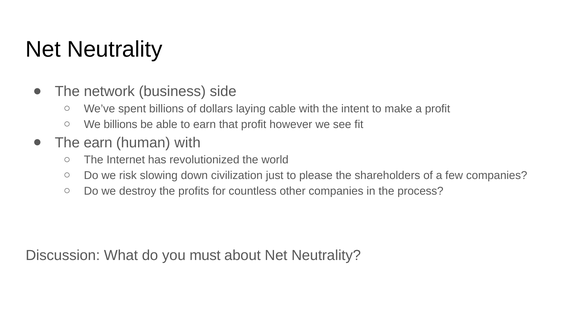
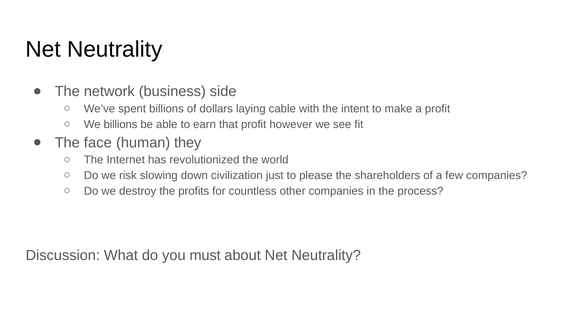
The earn: earn -> face (98, 143)
human with: with -> they (188, 143)
